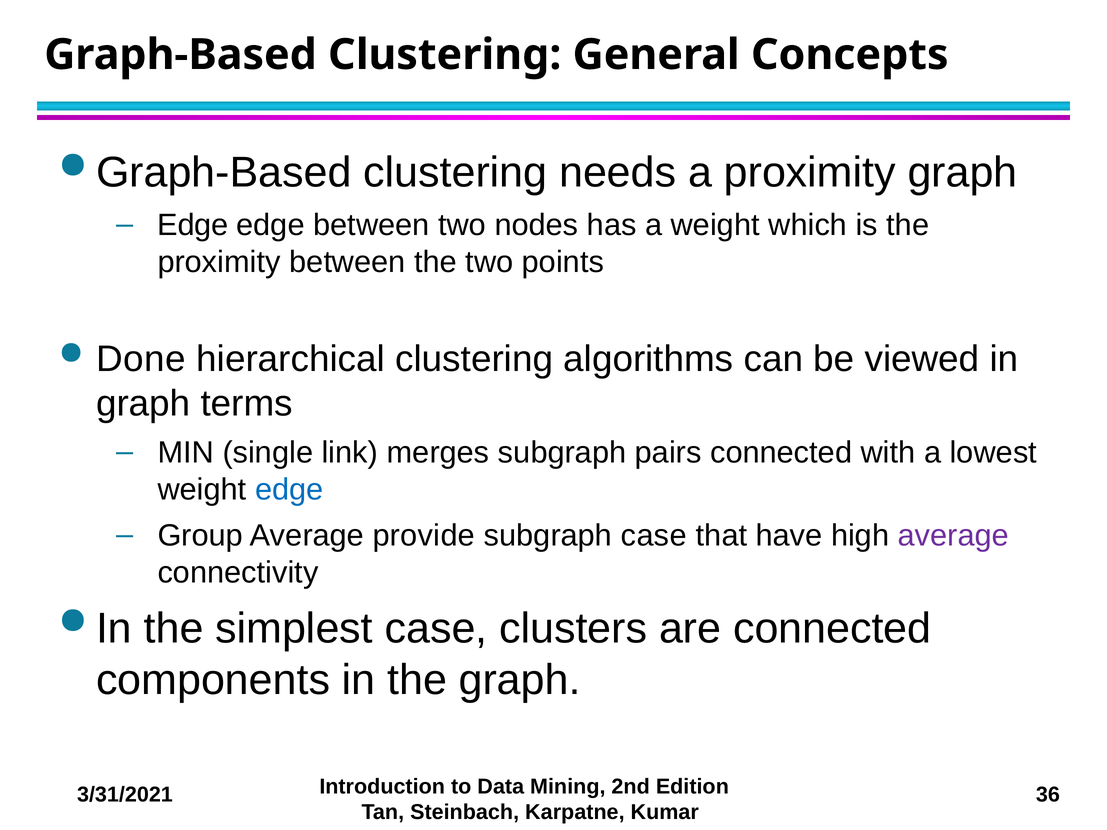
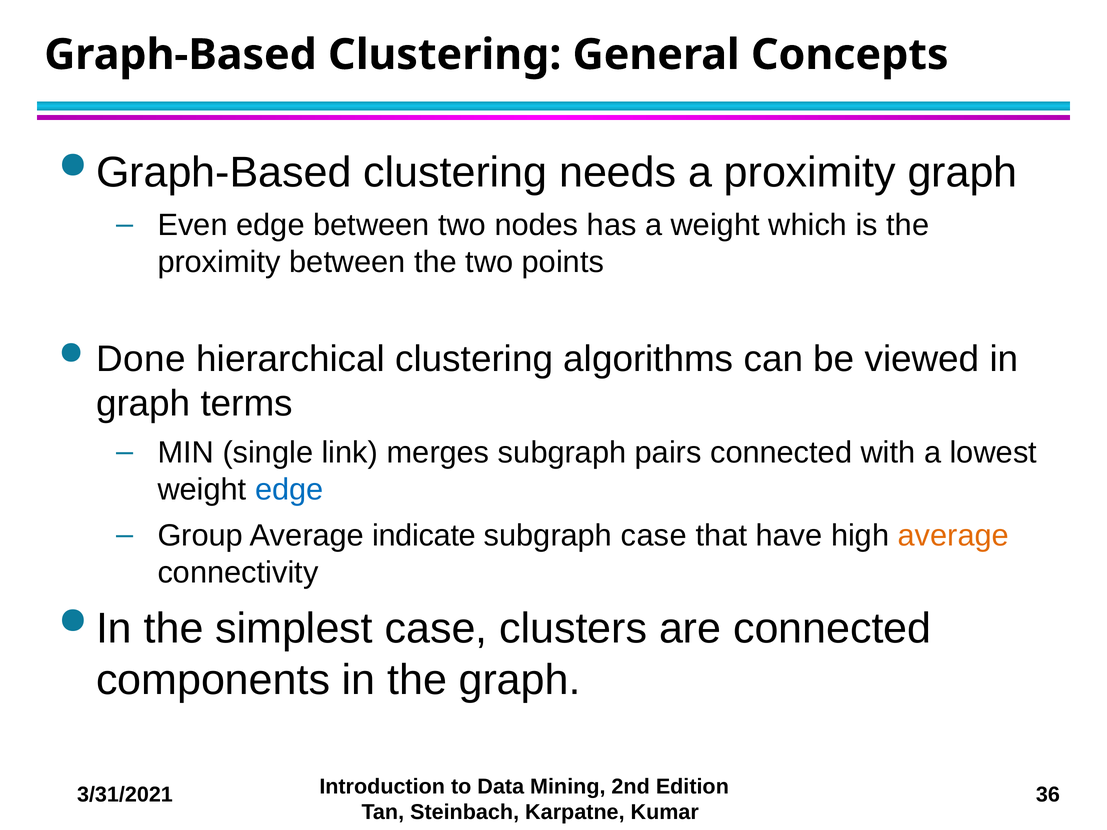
Edge: Edge -> Even (193, 225)
provide: provide -> indicate (424, 536)
average colour: purple -> orange (953, 536)
